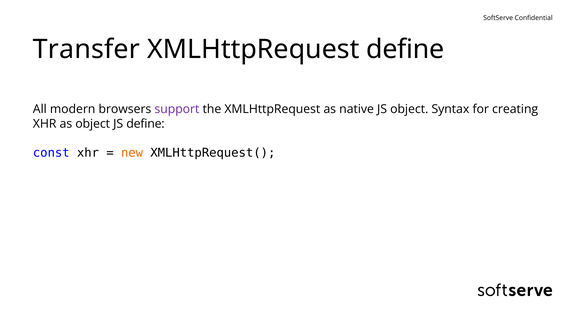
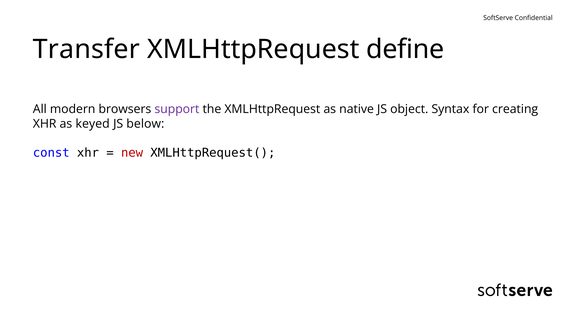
as object: object -> keyed (93, 124)
JS define: define -> below (145, 124)
new colour: orange -> red (132, 153)
